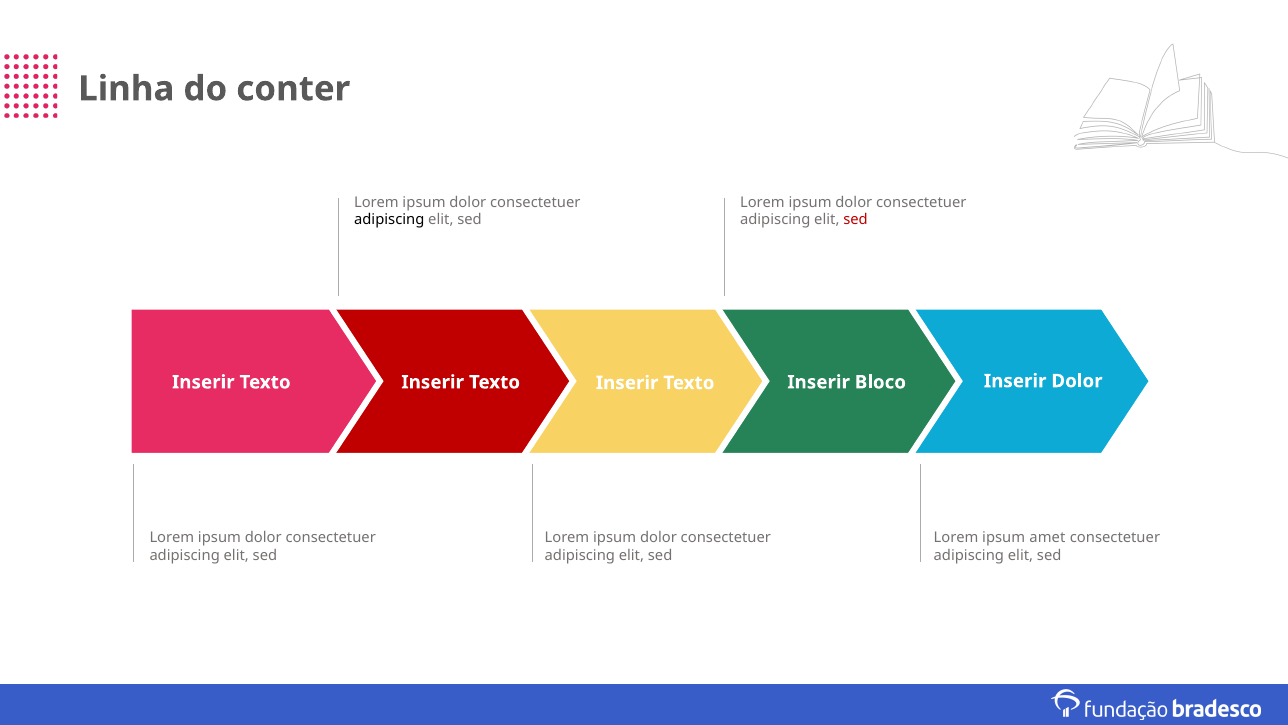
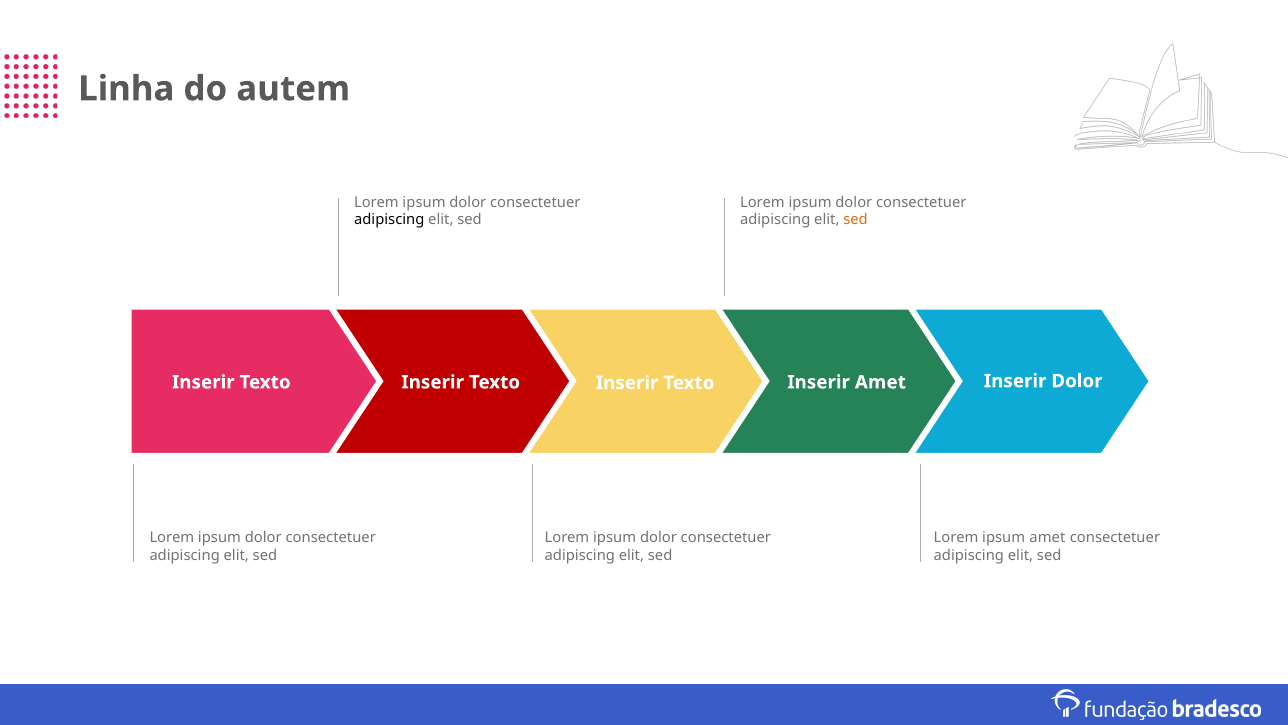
conter: conter -> autem (293, 89)
sed colour: red -> orange (856, 220)
Inserir Bloco: Bloco -> Amet (880, 382)
